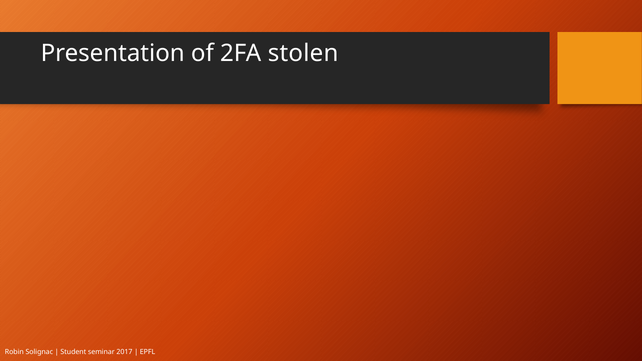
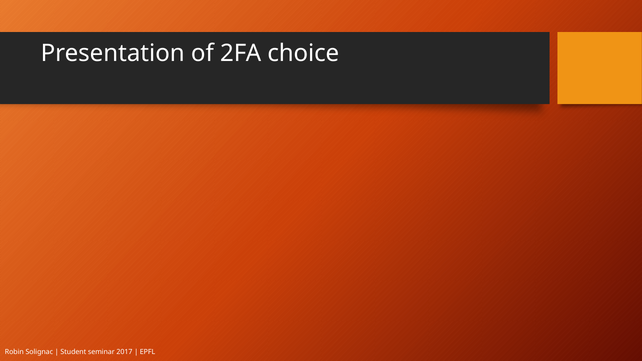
stolen: stolen -> choice (303, 54)
